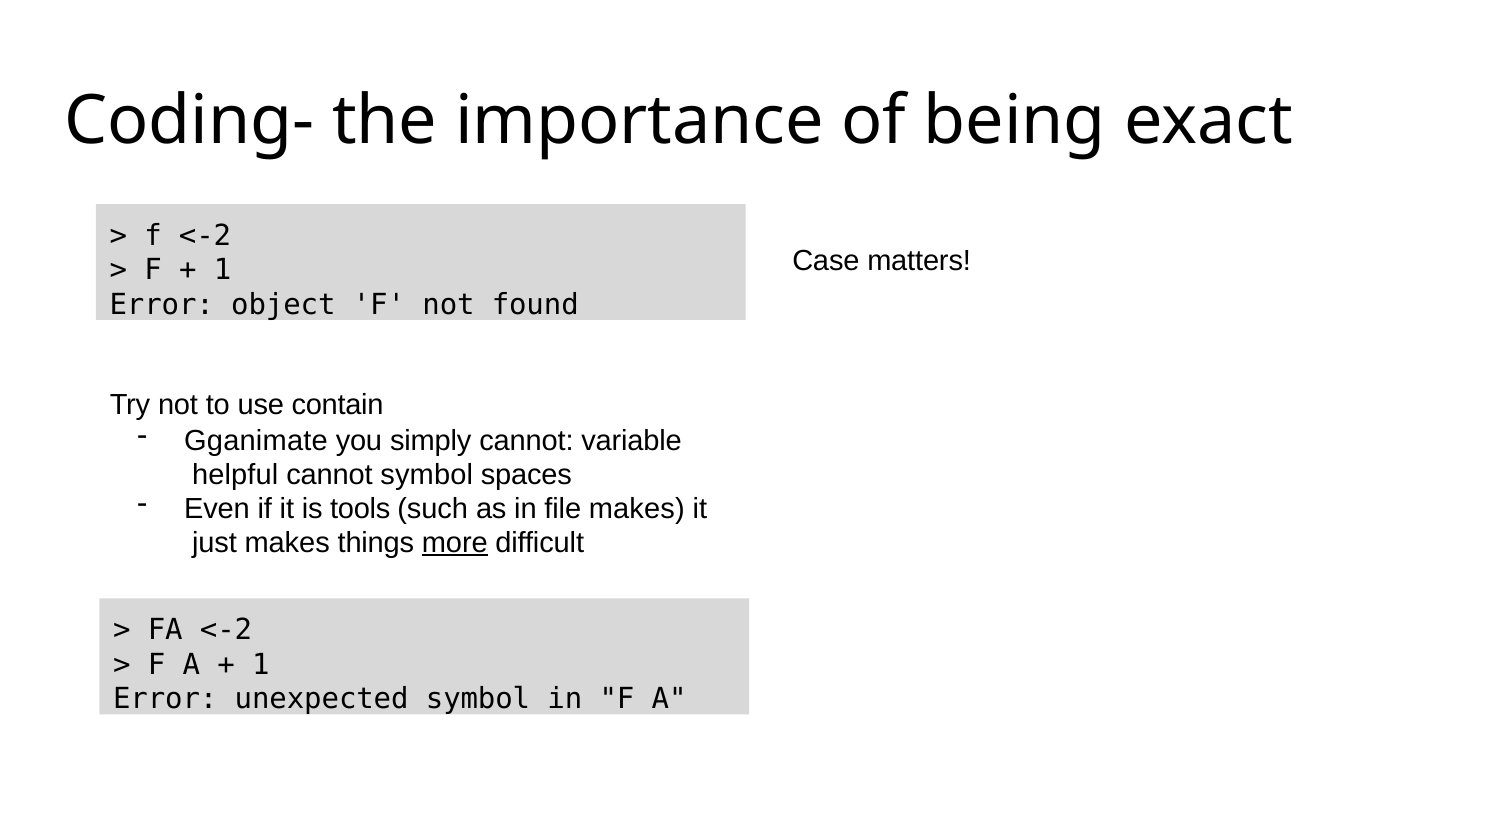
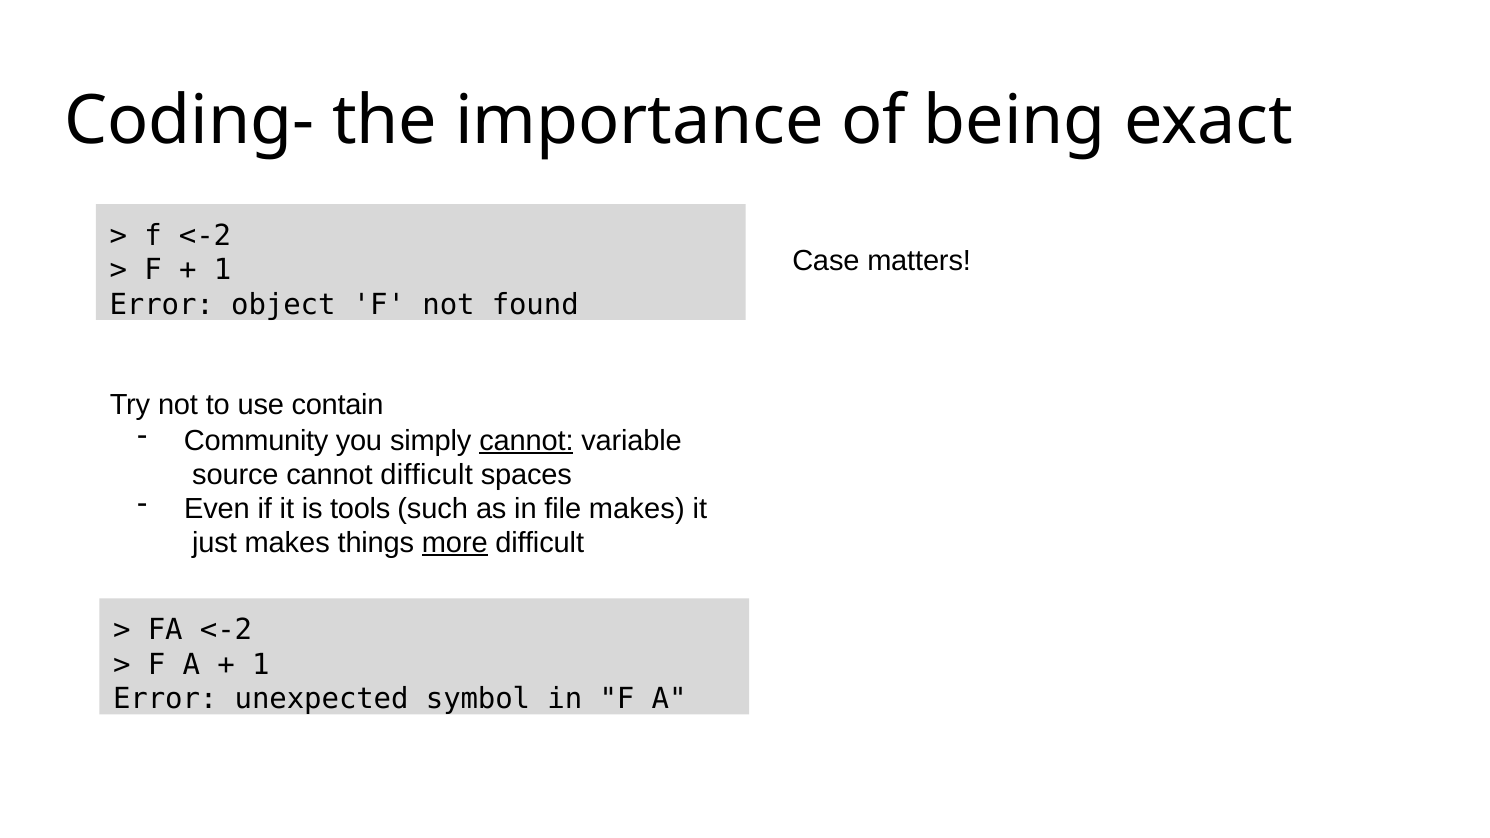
Gganimate: Gganimate -> Community (256, 441)
cannot underline: none -> present (526, 441)
helpful: helpful -> source (235, 475)
cannot symbol: symbol -> difficult (427, 475)
